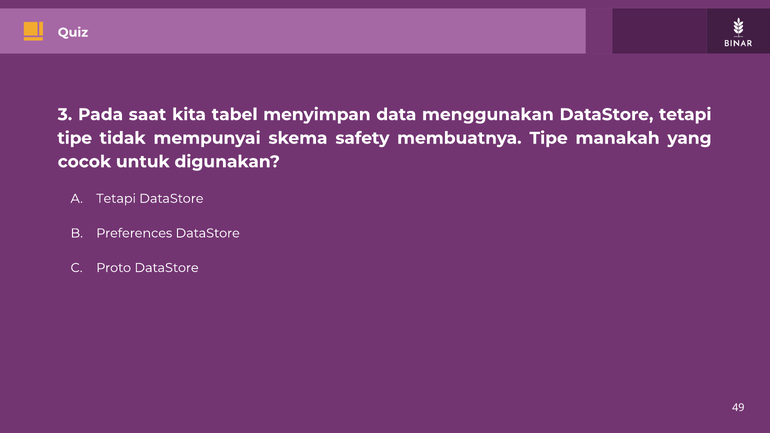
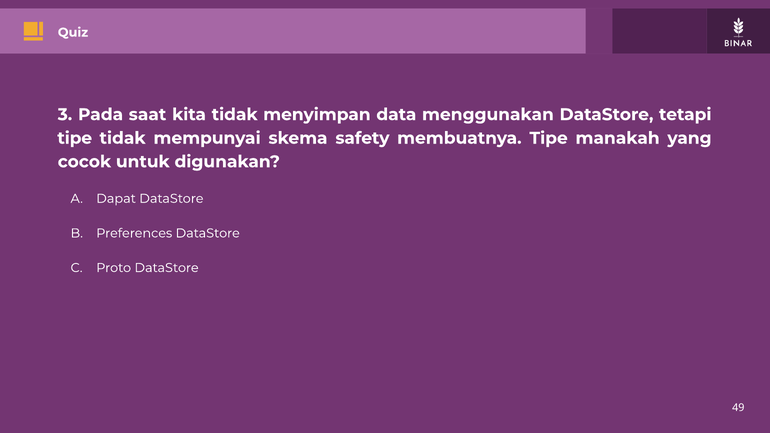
kita tabel: tabel -> tidak (235, 115)
Tetapi: Tetapi -> Dapat (116, 199)
